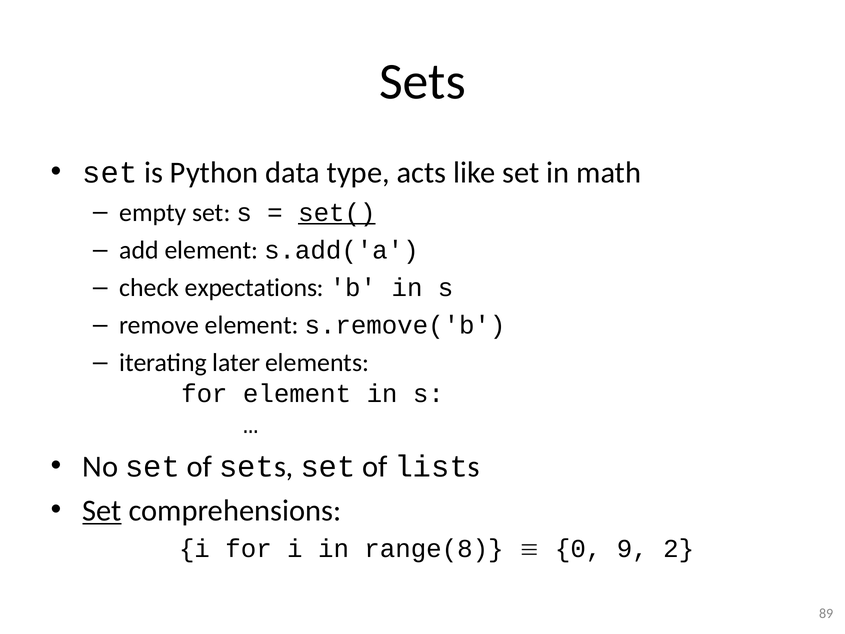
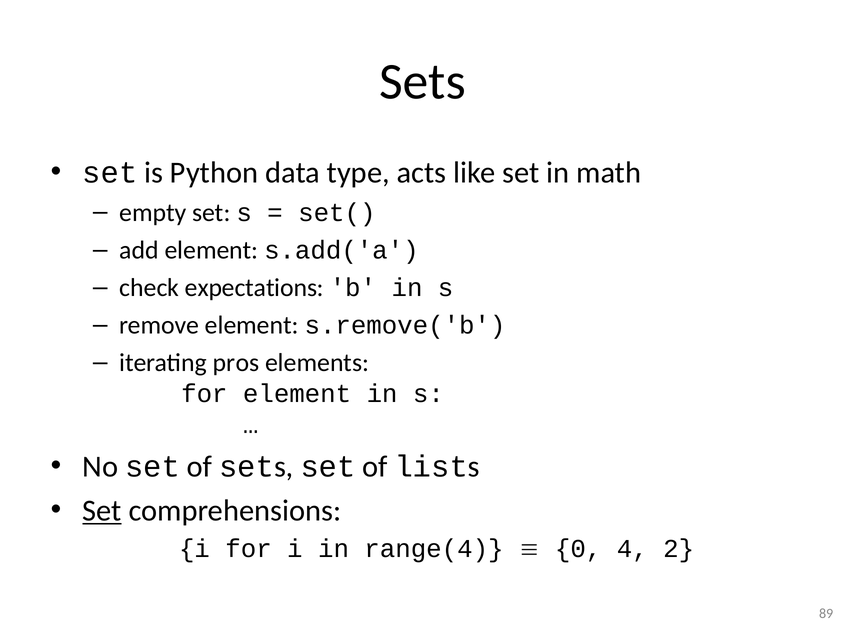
set( underline: present -> none (337, 213)
later: later -> pros (236, 363)
range(8: range(8 -> range(4 (434, 549)
9: 9 -> 4 (632, 549)
